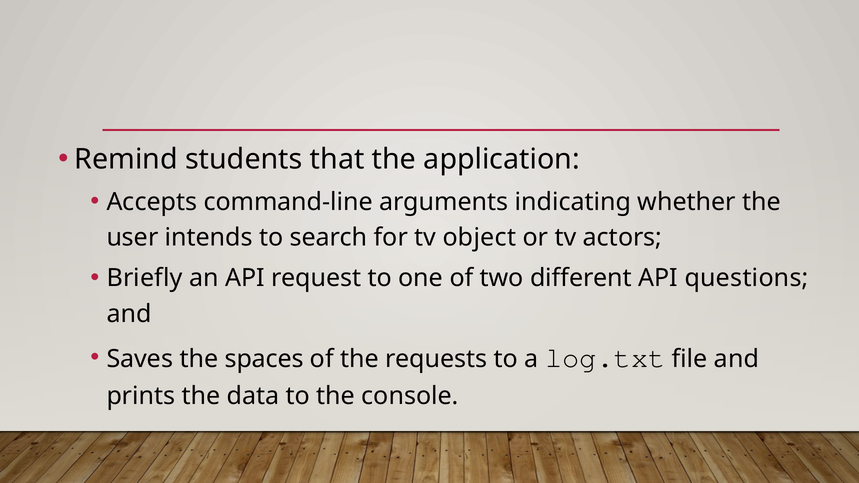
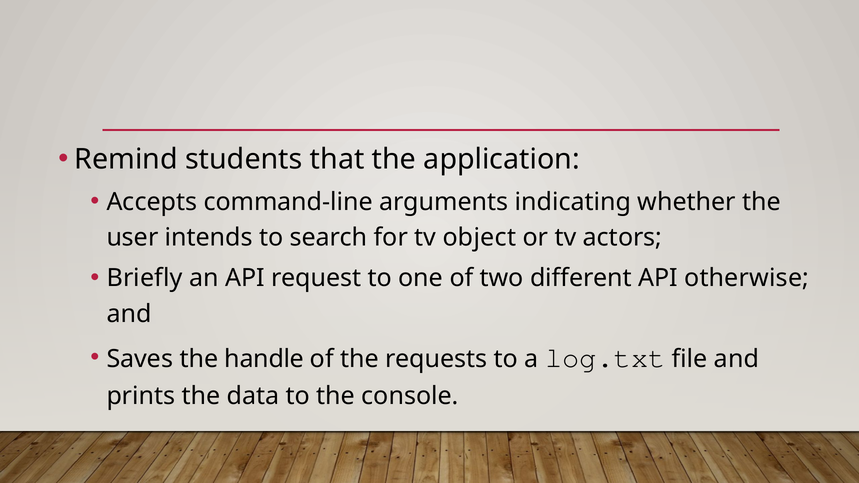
questions: questions -> otherwise (747, 278)
spaces: spaces -> handle (264, 359)
